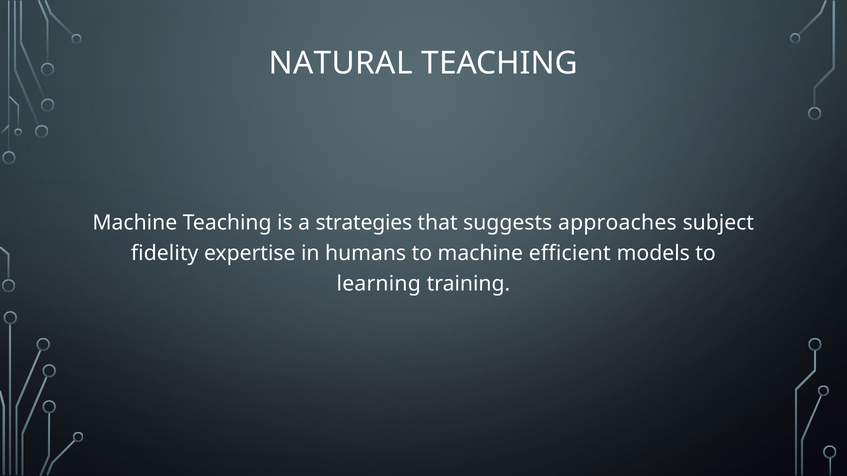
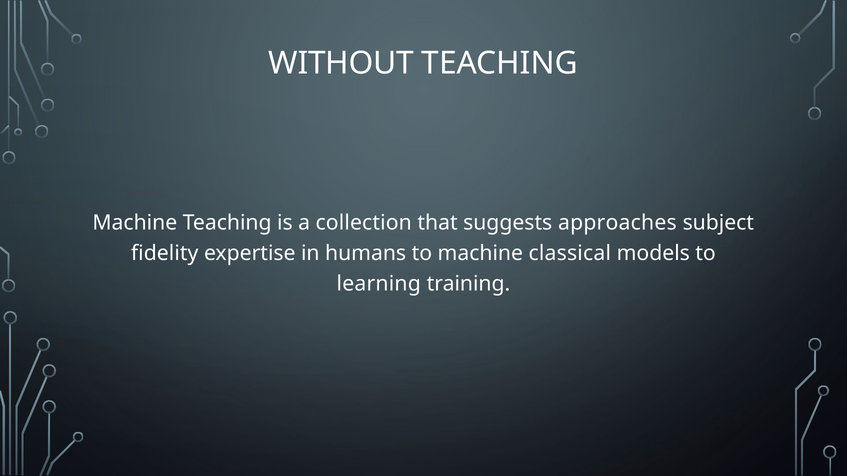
NATURAL: NATURAL -> WITHOUT (341, 63)
strategies: strategies -> collection (364, 223)
efficient: efficient -> classical (570, 253)
